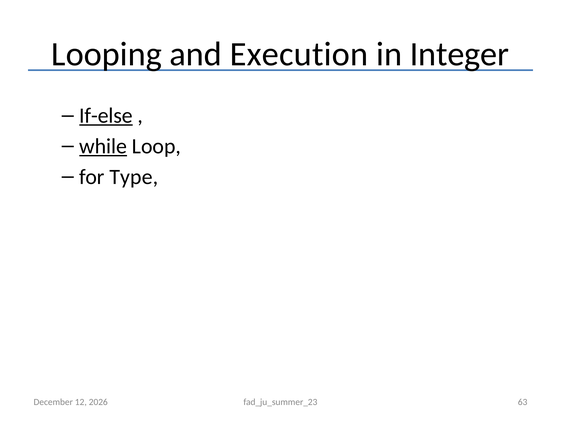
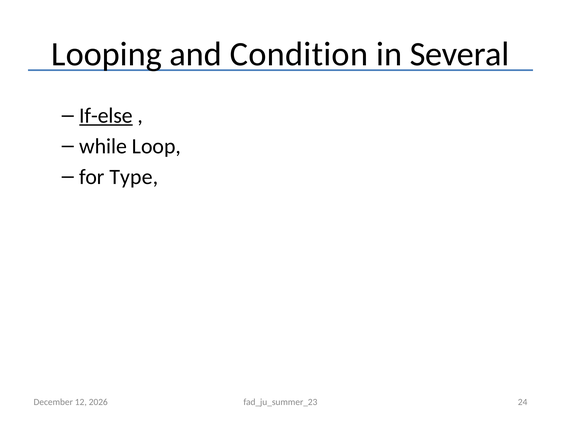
Execution: Execution -> Condition (299, 54)
Integer: Integer -> Several (459, 54)
while underline: present -> none (103, 146)
63: 63 -> 24 (523, 402)
